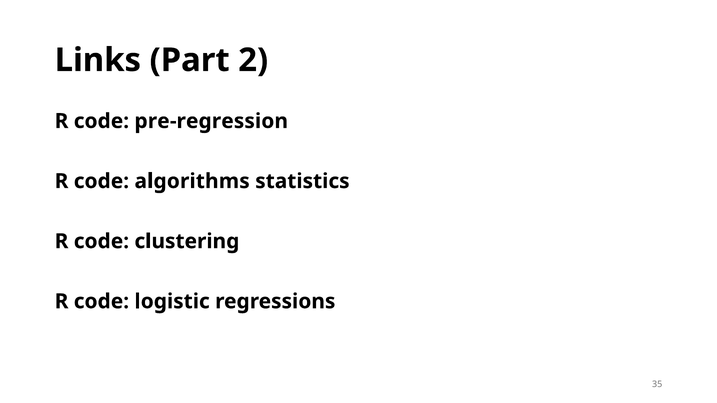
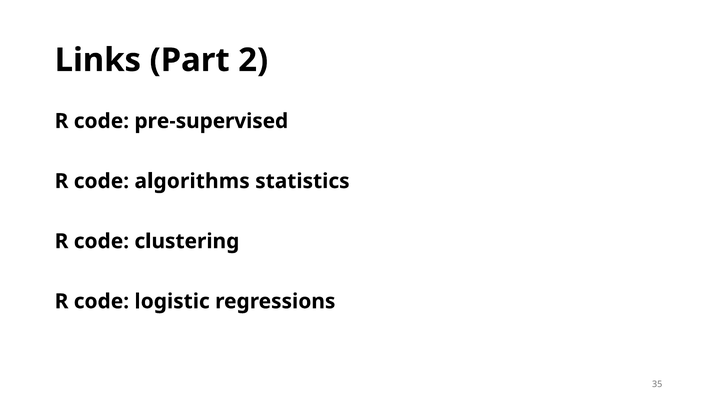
pre-regression: pre-regression -> pre-supervised (211, 121)
